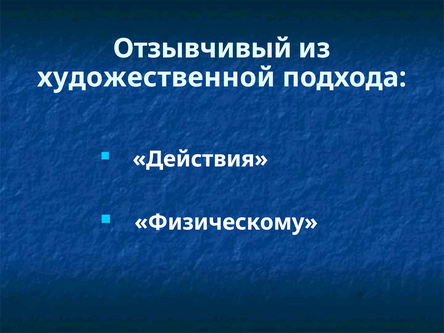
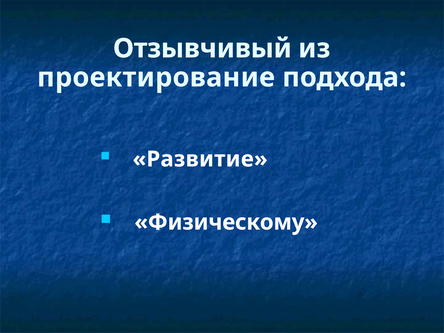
художественной: художественной -> проектирование (156, 77)
Действия: Действия -> Развитие (200, 159)
